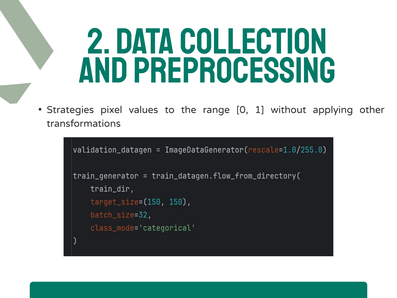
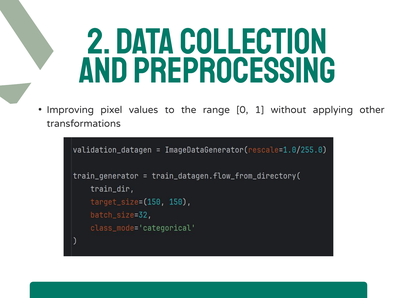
Strategies: Strategies -> Improving (70, 110)
